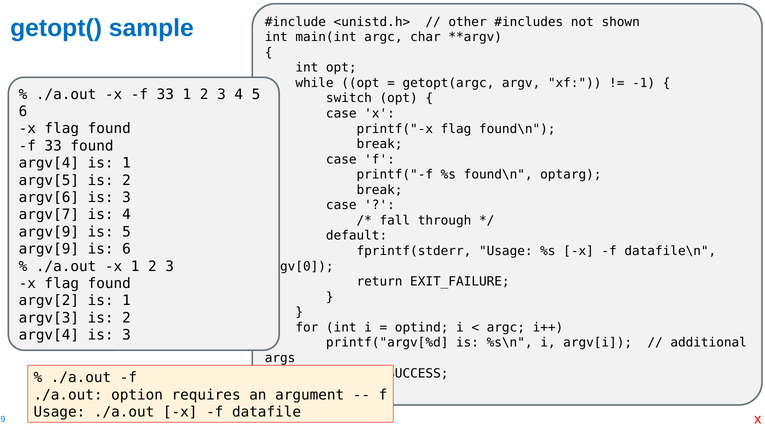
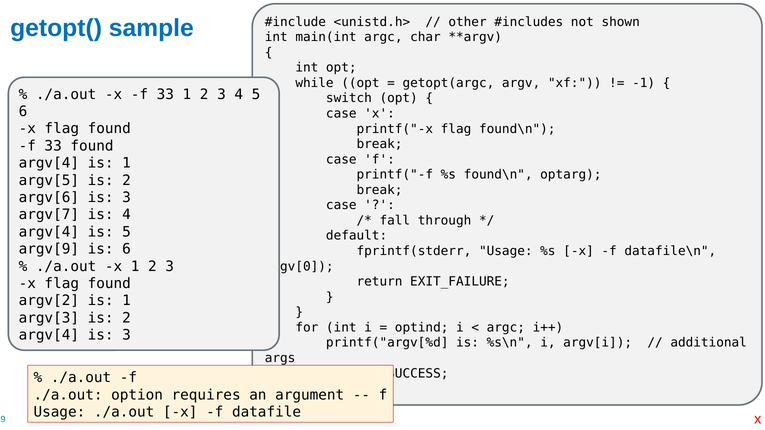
argv[9: argv[9 -> argv[4 (49, 232)
